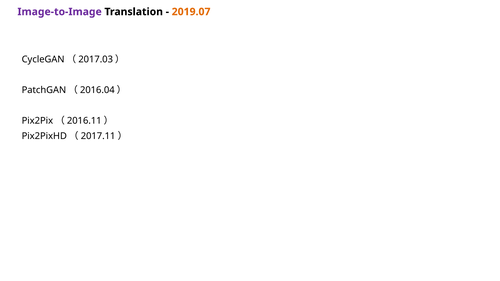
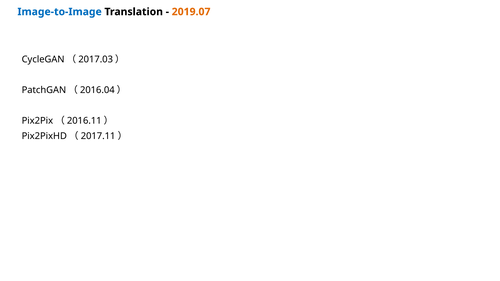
Image-to-Image colour: purple -> blue (60, 12)
